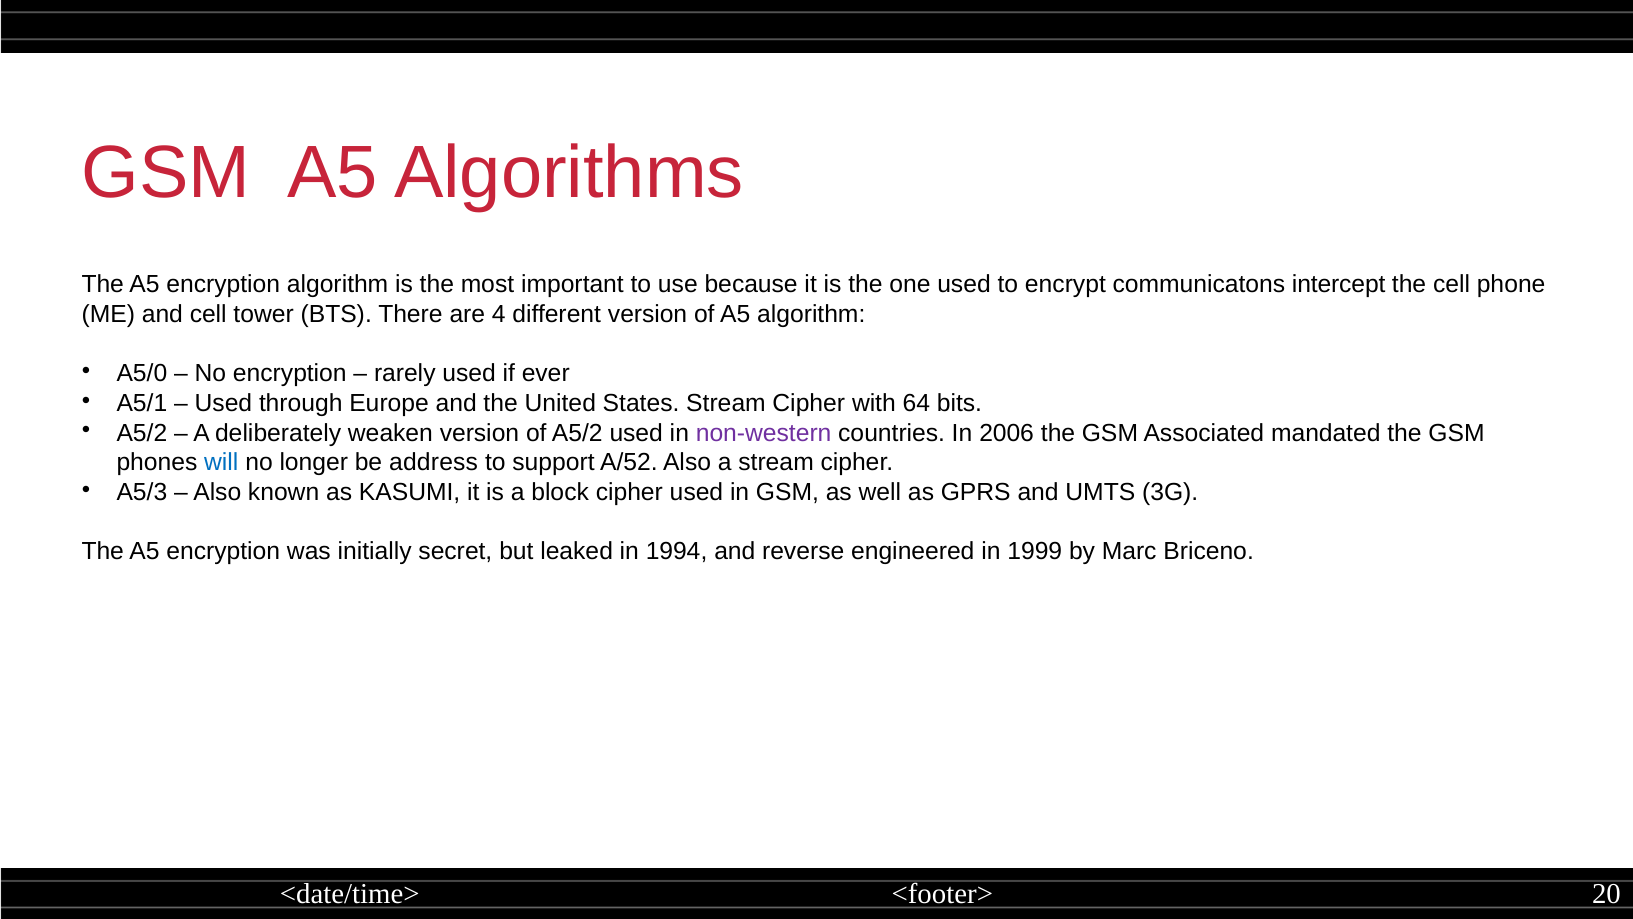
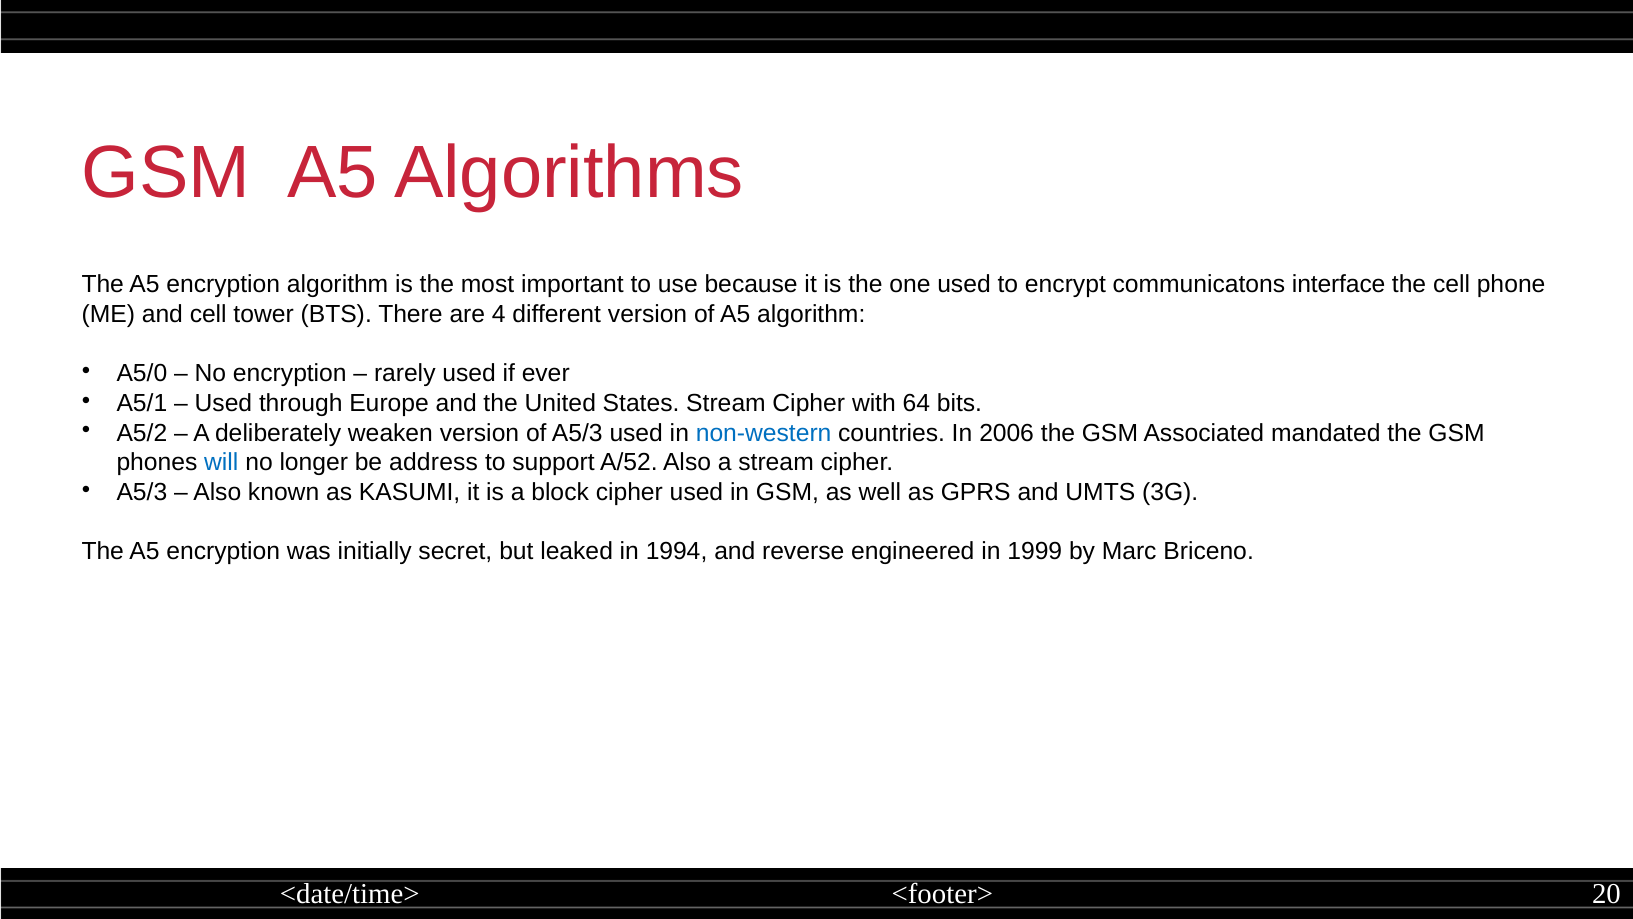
intercept: intercept -> interface (1339, 285)
of A5/2: A5/2 -> A5/3 (577, 433)
non-western colour: purple -> blue (764, 433)
